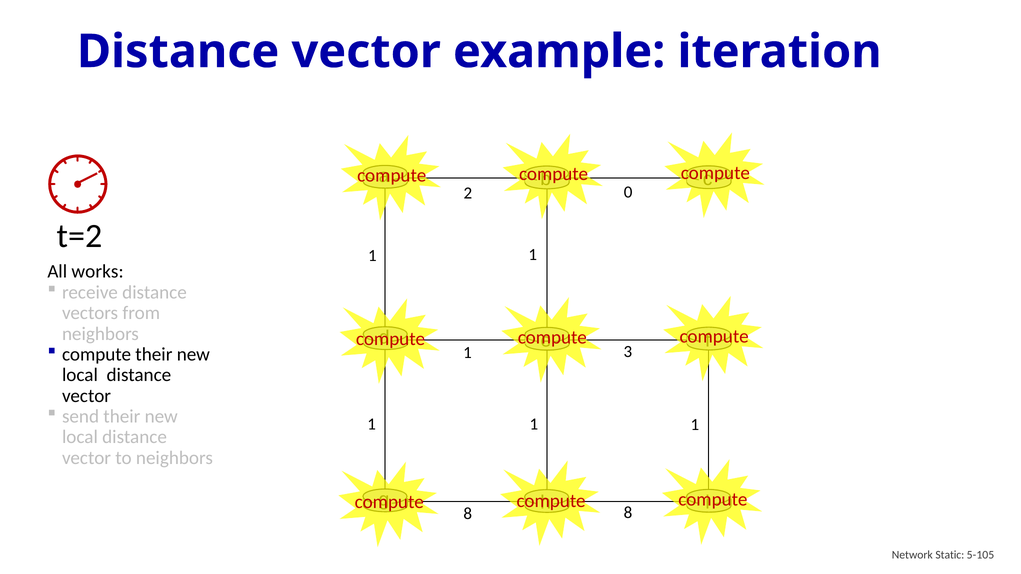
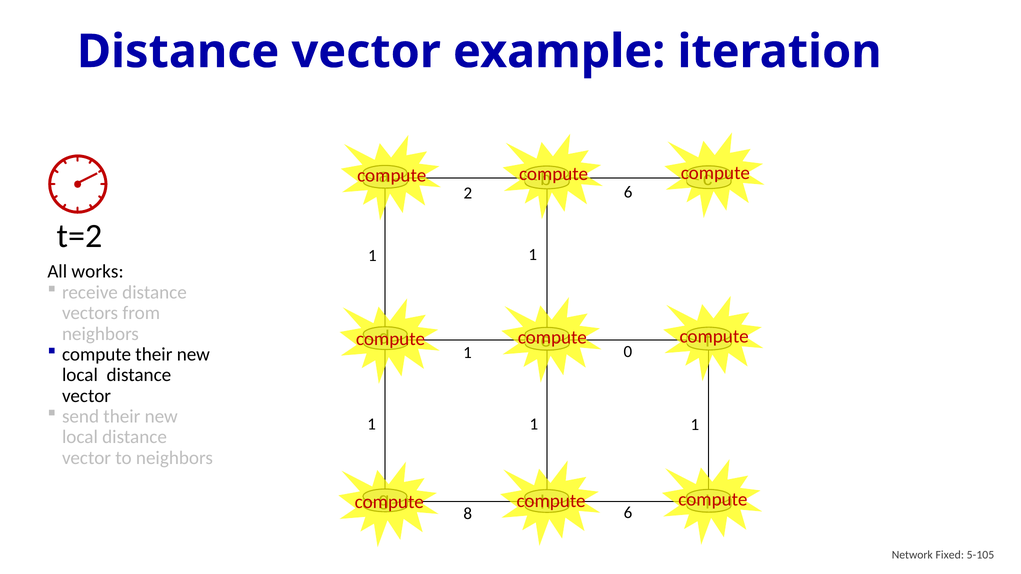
2 0: 0 -> 6 (628, 192)
3: 3 -> 0 (628, 352)
8 8: 8 -> 6 (628, 513)
Static: Static -> Fixed (950, 555)
